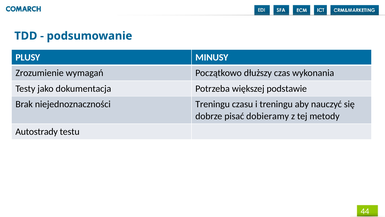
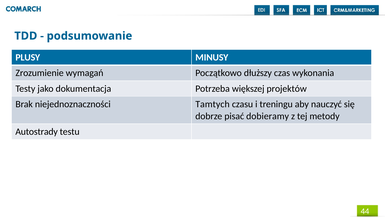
podstawie: podstawie -> projektów (287, 88)
niejednoznaczności Treningu: Treningu -> Tamtych (213, 104)
